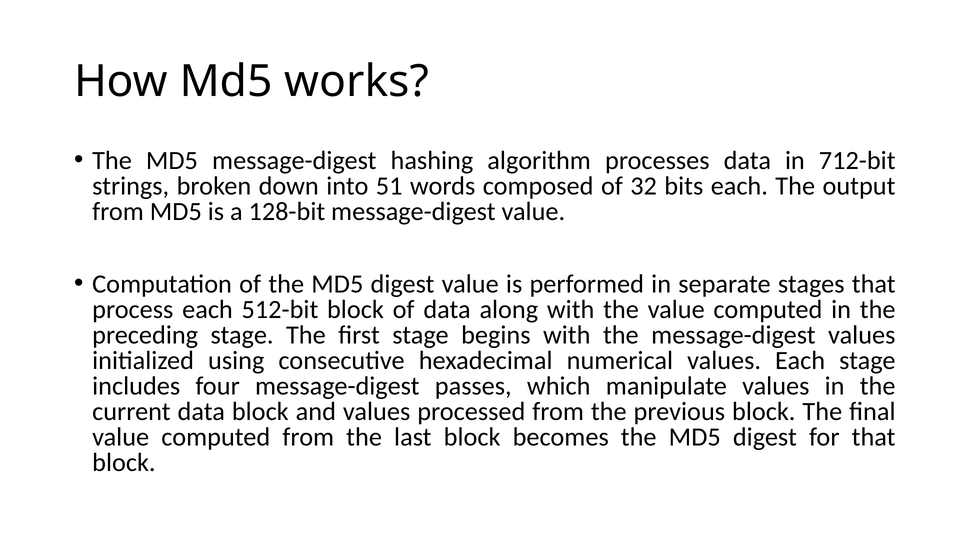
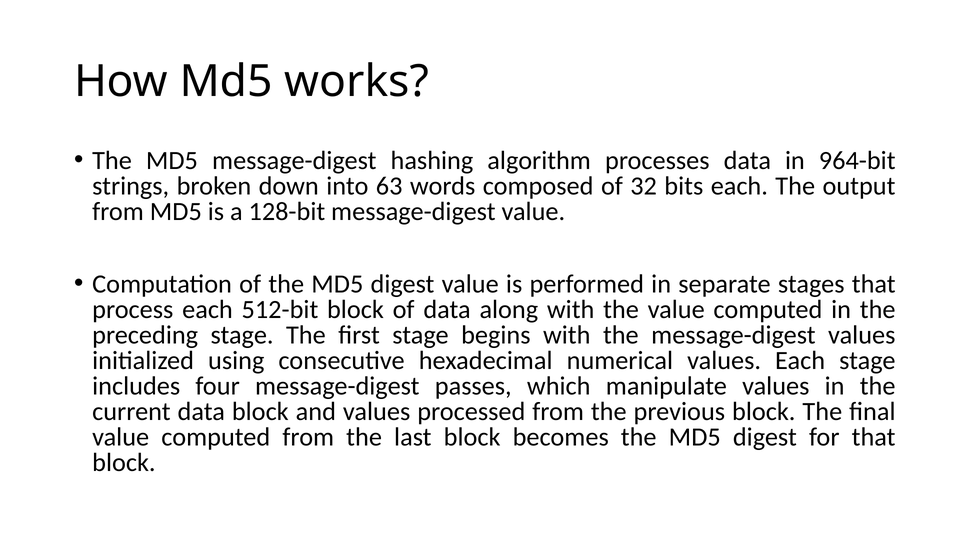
712-bit: 712-bit -> 964-bit (857, 161)
51: 51 -> 63 (389, 186)
